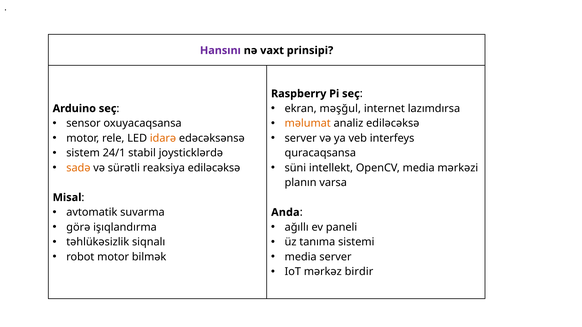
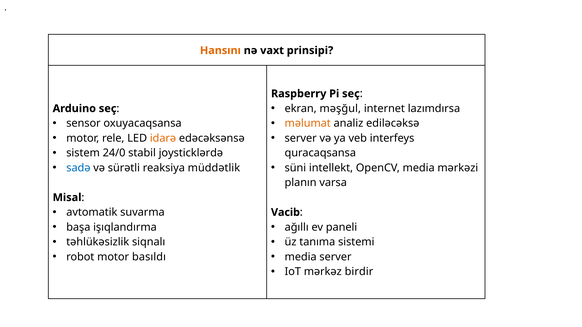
Hansını colour: purple -> orange (220, 51)
24/1: 24/1 -> 24/0 (114, 153)
sadə colour: orange -> blue (78, 168)
reaksiya ediləcəksə: ediləcəksə -> müddətlik (214, 168)
Anda: Anda -> Vacib (285, 213)
görə: görə -> başa (78, 227)
bilmək: bilmək -> basıldı (149, 257)
